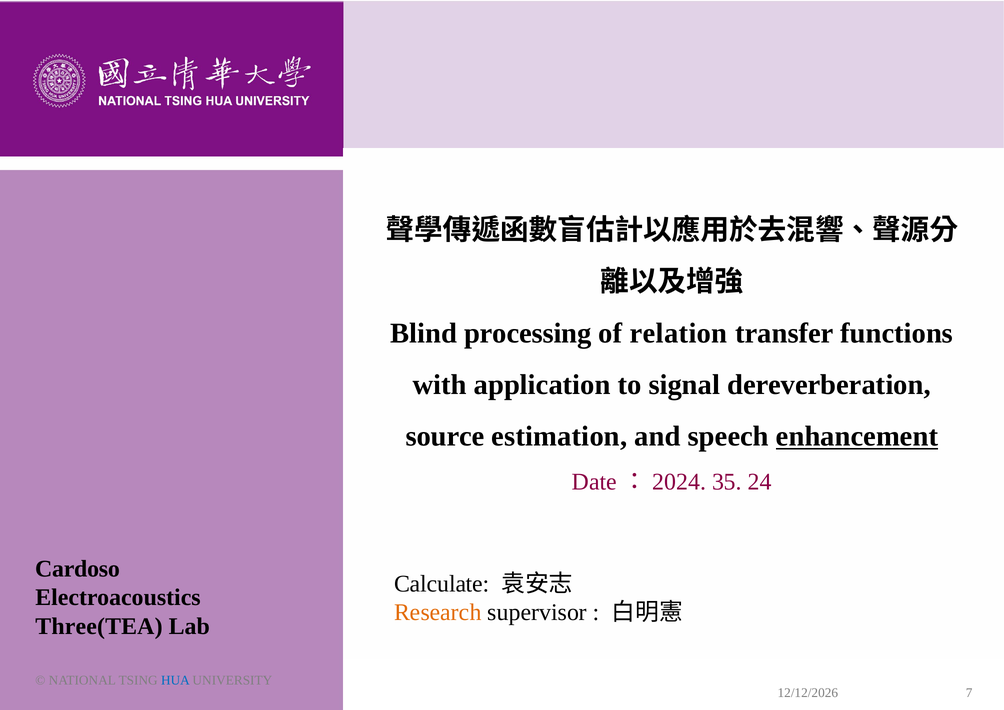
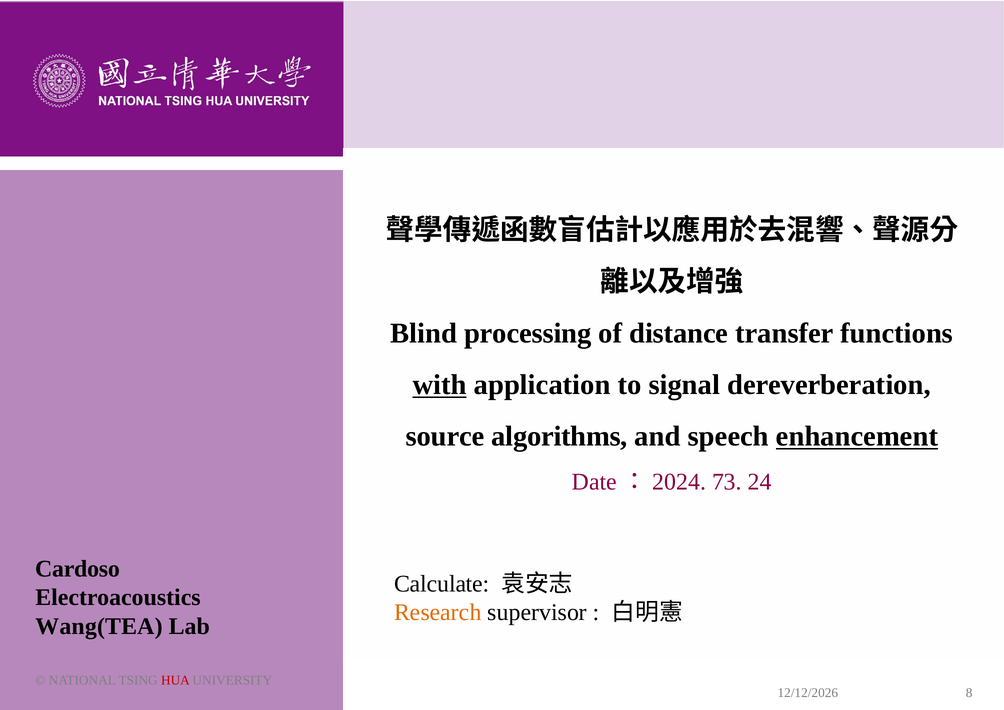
relation: relation -> distance (679, 333)
with underline: none -> present (440, 385)
estimation: estimation -> algorithms (560, 436)
35: 35 -> 73 (727, 482)
Three(TEA: Three(TEA -> Wang(TEA (99, 626)
HUA colour: blue -> red (175, 680)
7: 7 -> 8 (969, 693)
